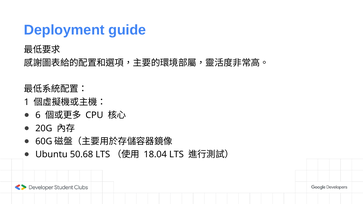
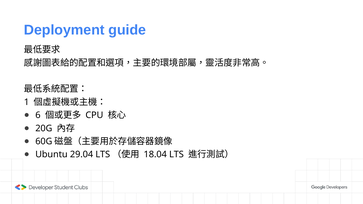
50.68: 50.68 -> 29.04 (82, 155)
